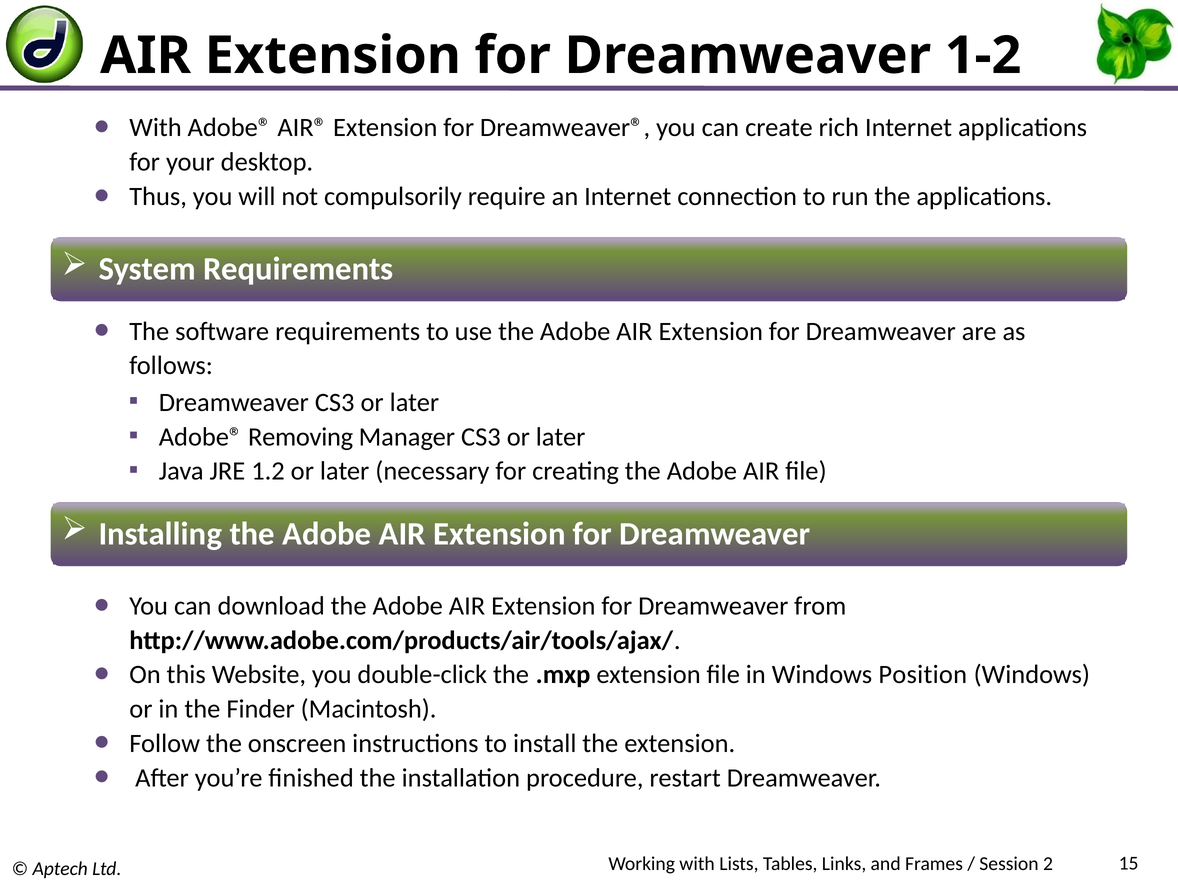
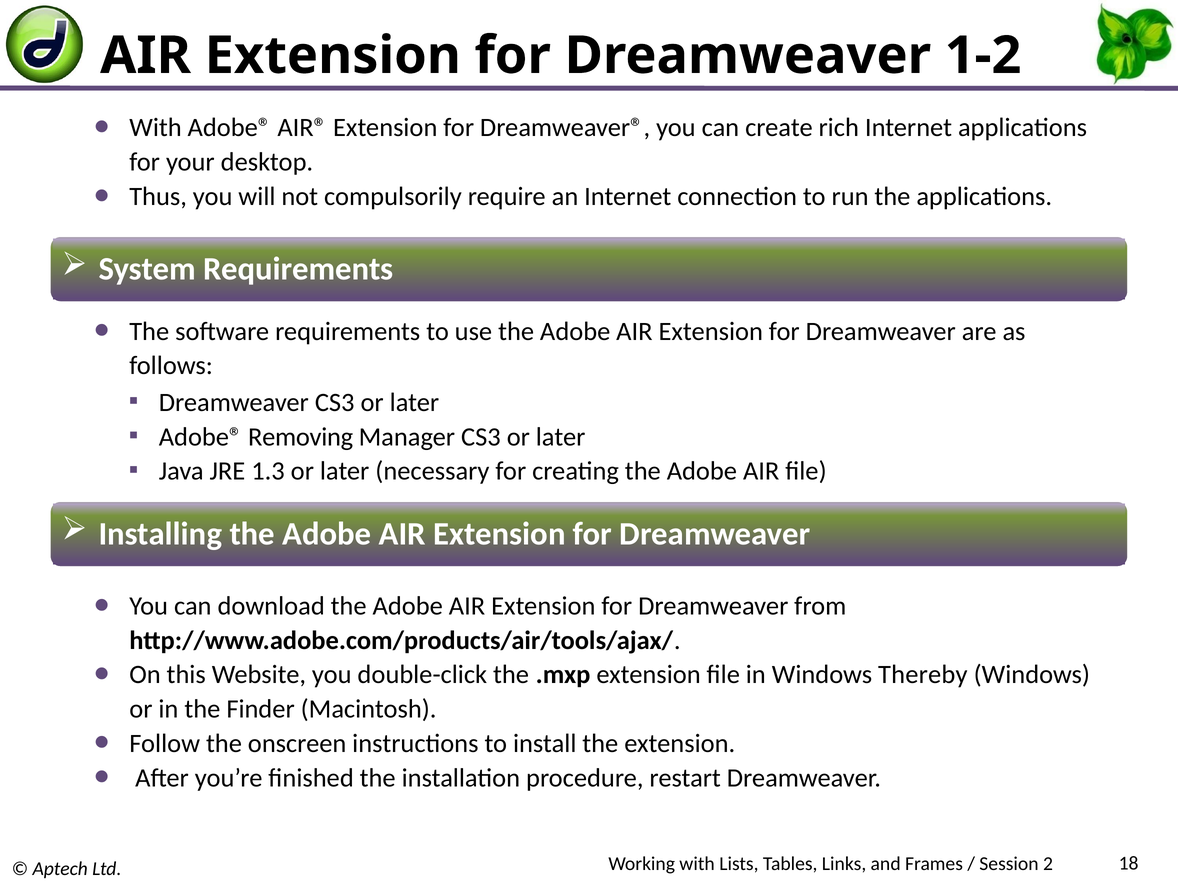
1.2: 1.2 -> 1.3 (268, 471)
Position: Position -> Thereby (923, 675)
15: 15 -> 18 (1129, 864)
